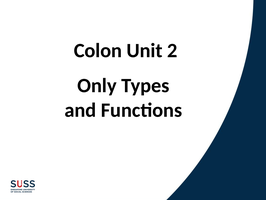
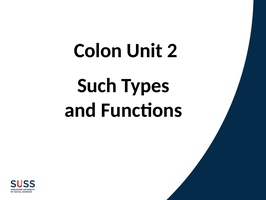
Only: Only -> Such (97, 85)
